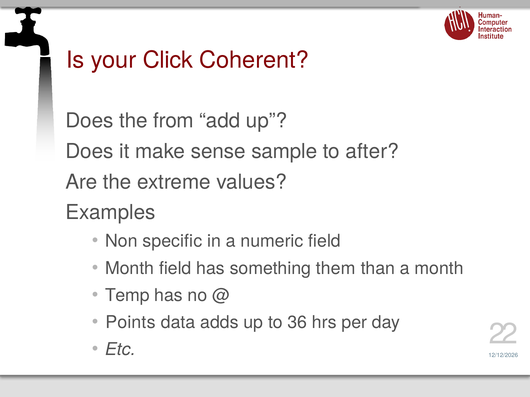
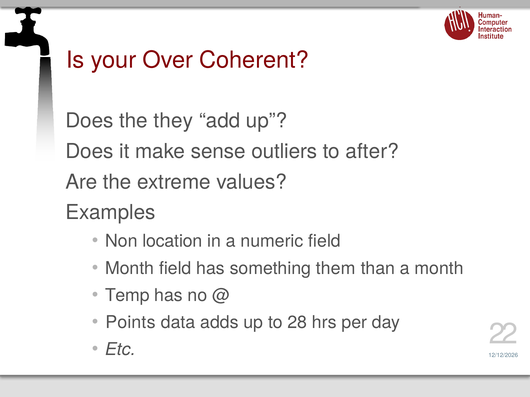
Click: Click -> Over (168, 60)
from: from -> they (173, 121)
sample: sample -> outliers (284, 152)
specific: specific -> location (172, 241)
36: 36 -> 28 (297, 323)
